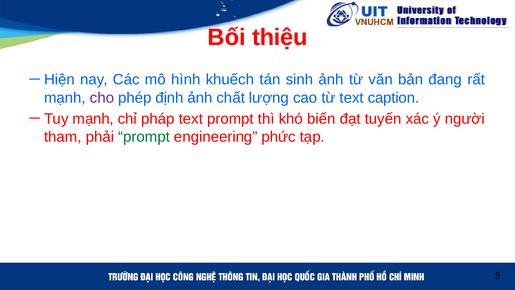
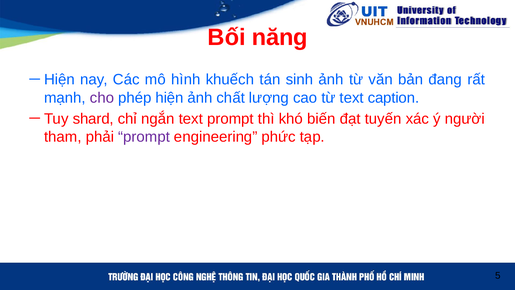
thiệu: thiệu -> năng (280, 37)
phép định: định -> hiện (170, 98)
Tuy mạnh: mạnh -> shard (93, 119)
pháp: pháp -> ngắn (158, 119)
prompt colour: green -> purple (144, 137)
